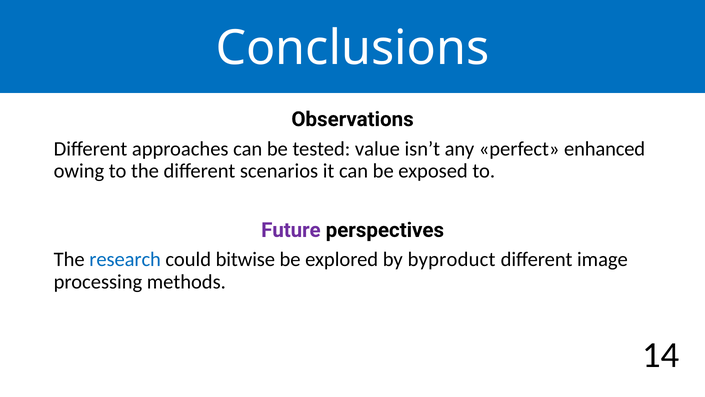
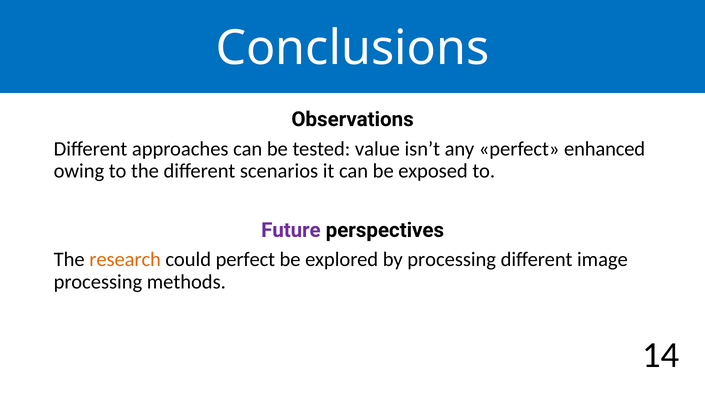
research colour: blue -> orange (125, 259)
could bitwise: bitwise -> perfect (245, 259)
by byproduct: byproduct -> processing (452, 259)
